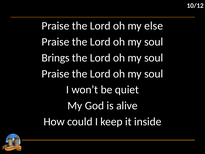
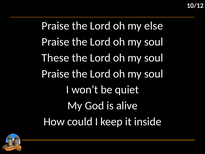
Brings: Brings -> These (55, 58)
